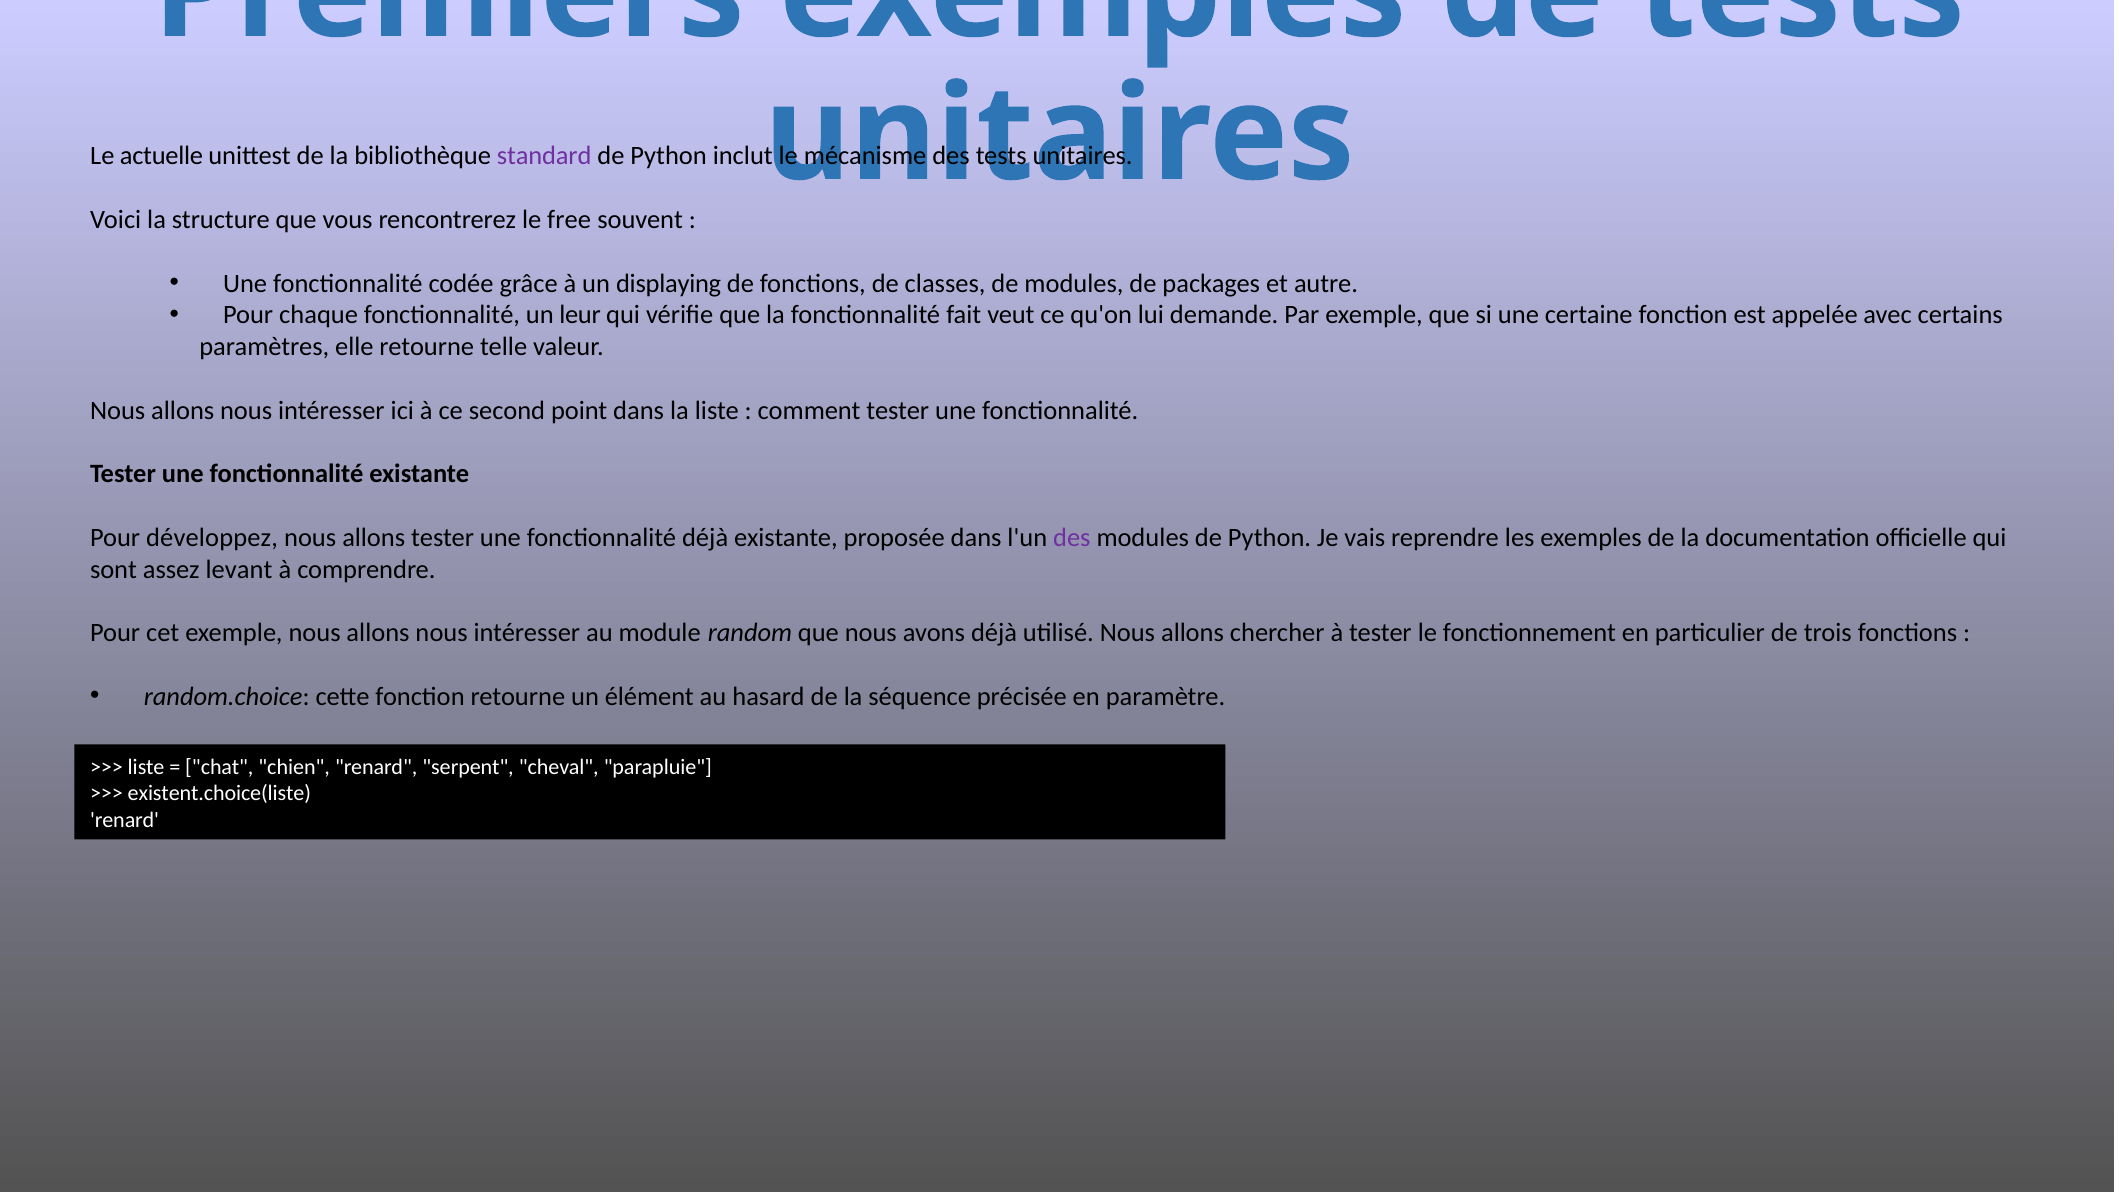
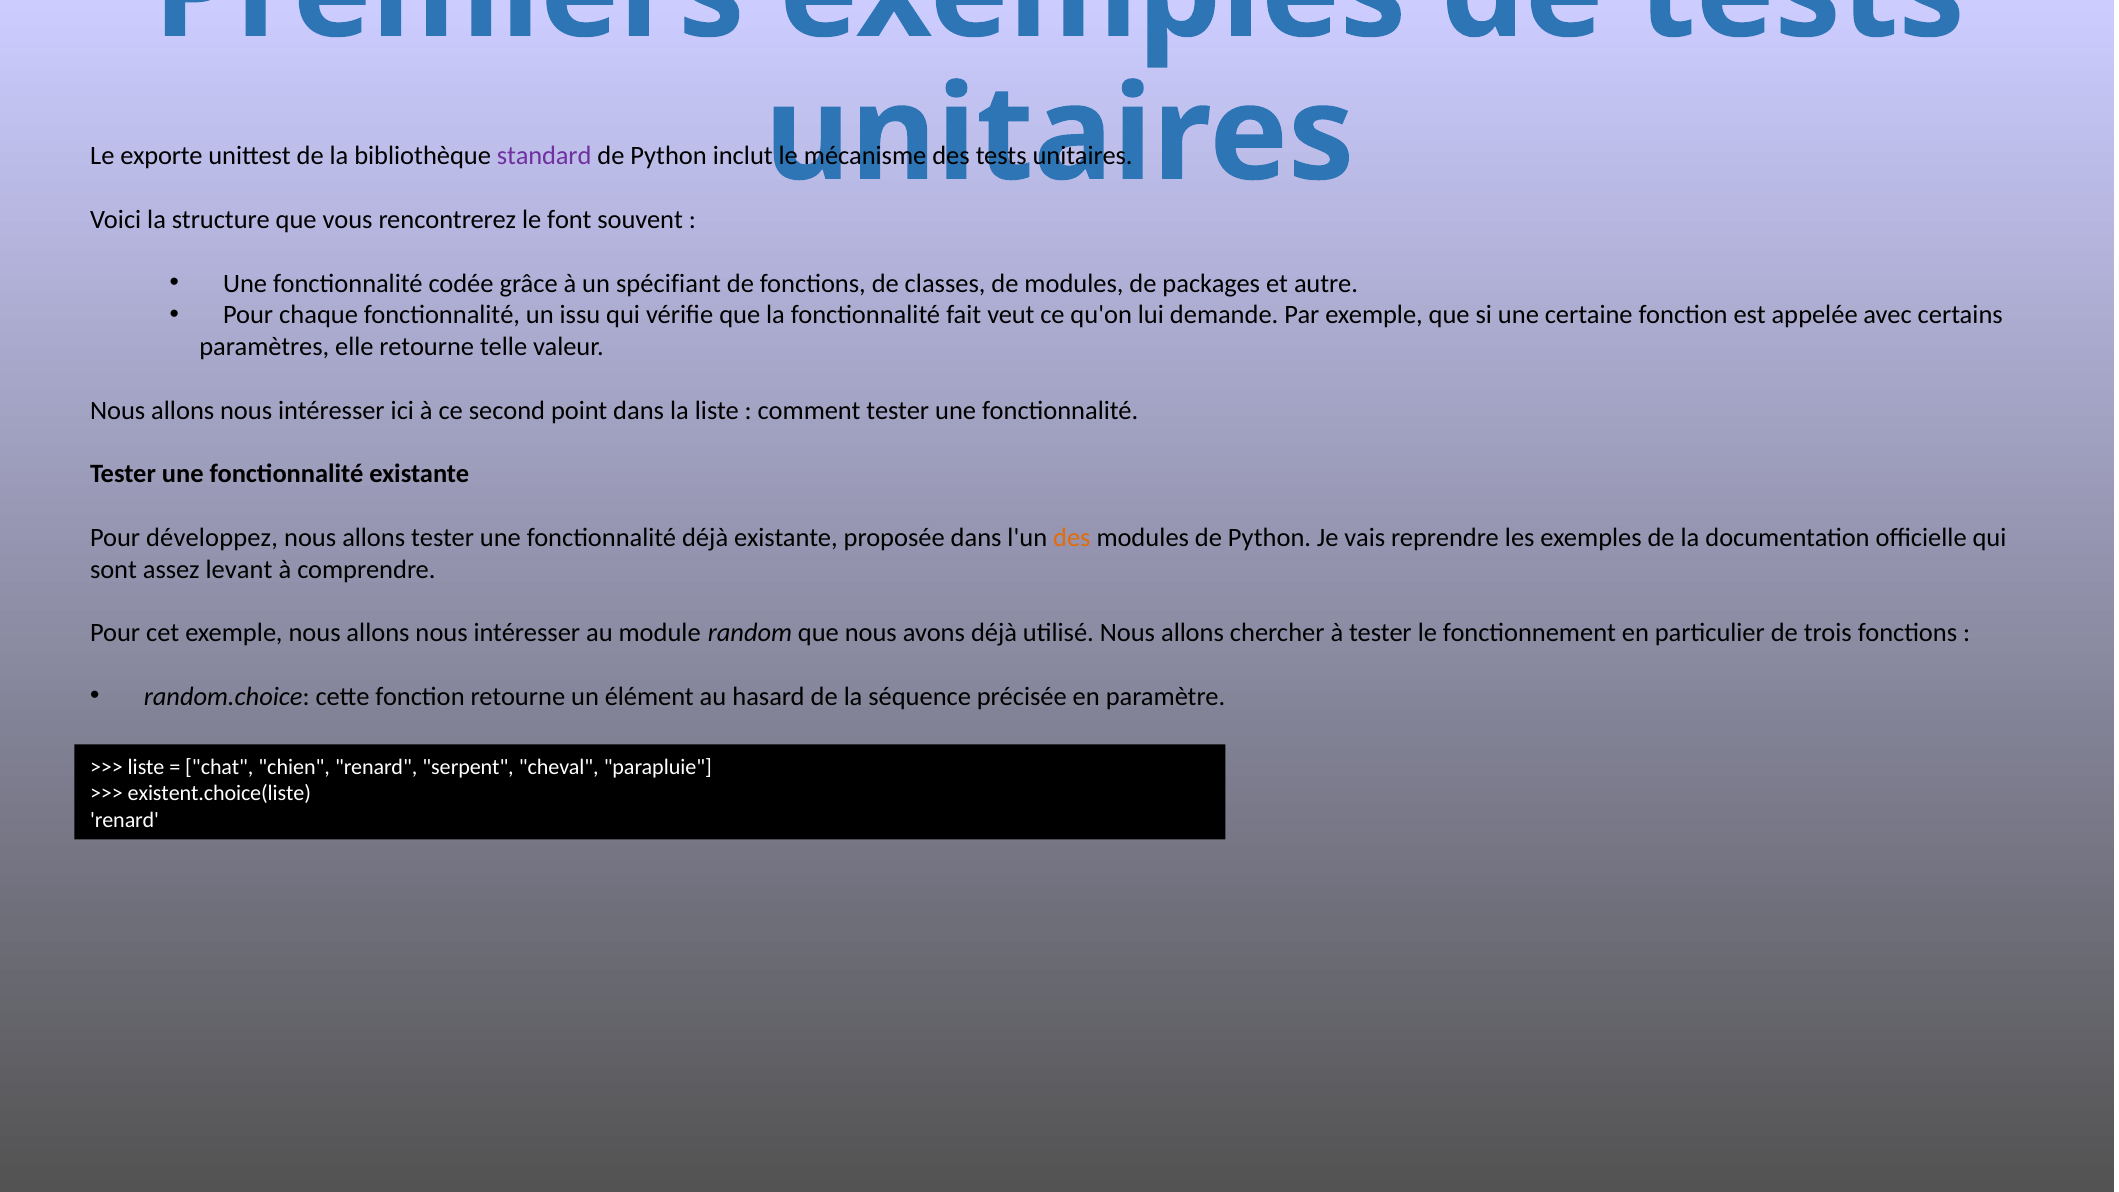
actuelle: actuelle -> exporte (161, 156)
free: free -> font (569, 220)
displaying: displaying -> spécifiant (668, 283)
leur: leur -> issu (580, 315)
des colour: purple -> orange (1072, 538)
